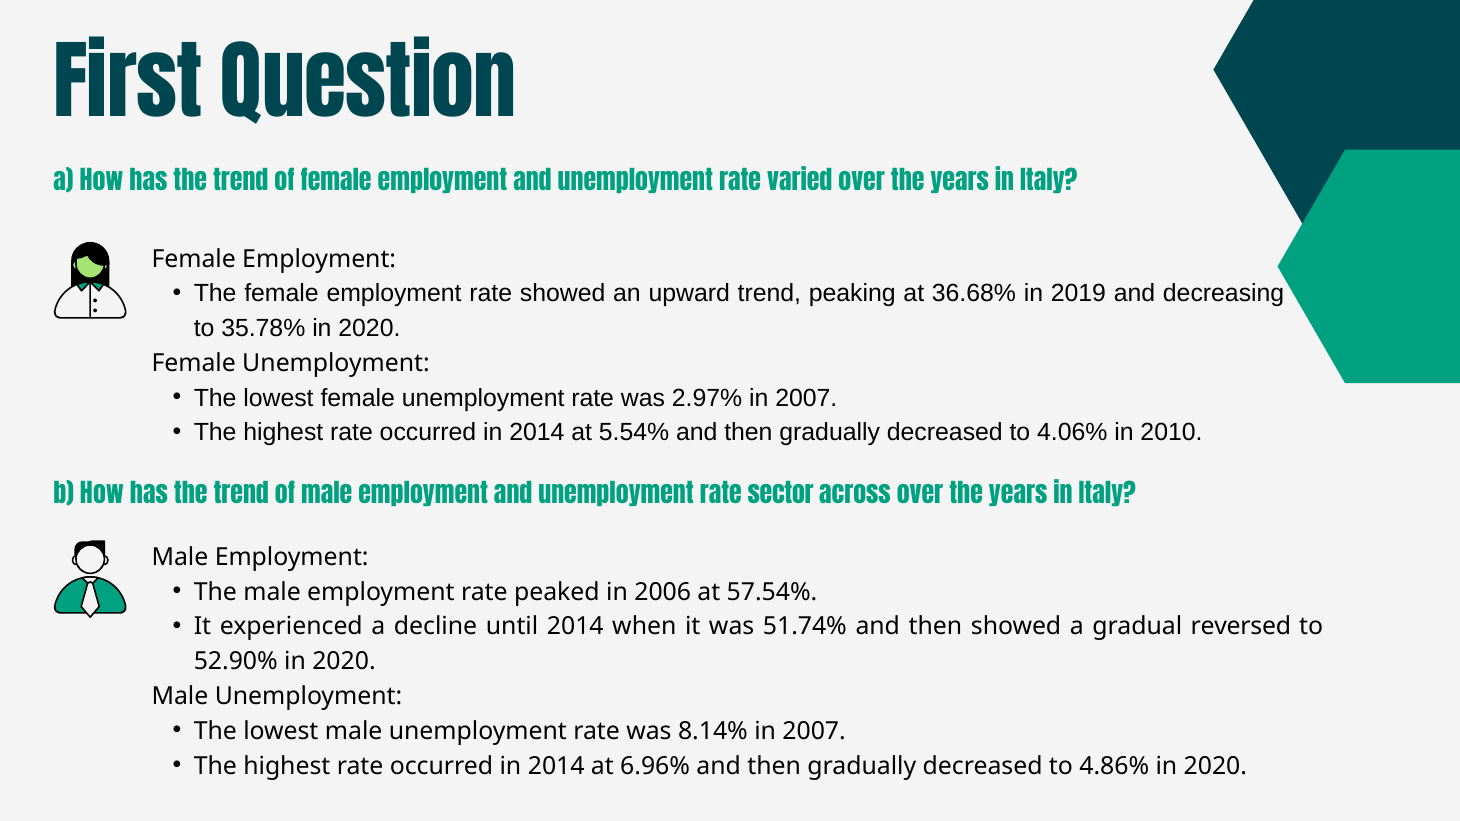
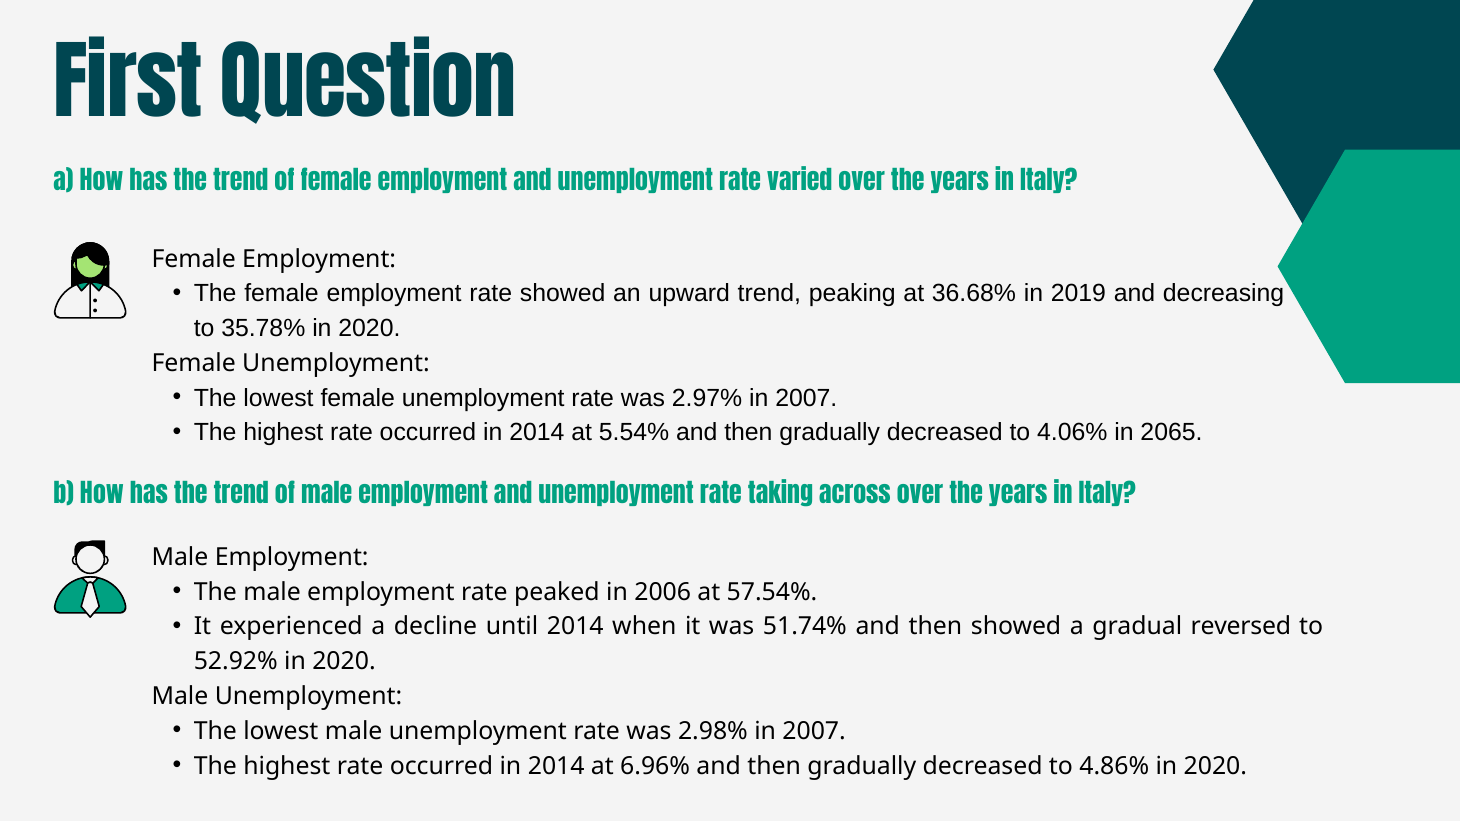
2010: 2010 -> 2065 (1171, 433)
sector: sector -> taking (780, 495)
52.90%: 52.90% -> 52.92% (236, 662)
8.14%: 8.14% -> 2.98% (713, 731)
